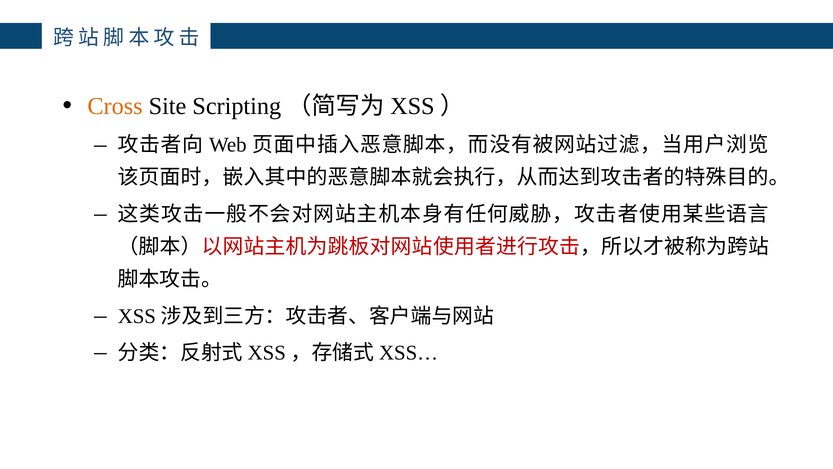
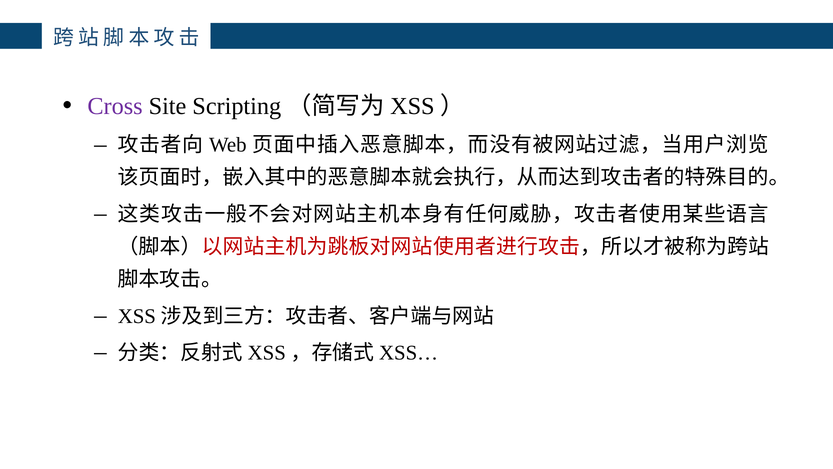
Cross colour: orange -> purple (115, 106)
